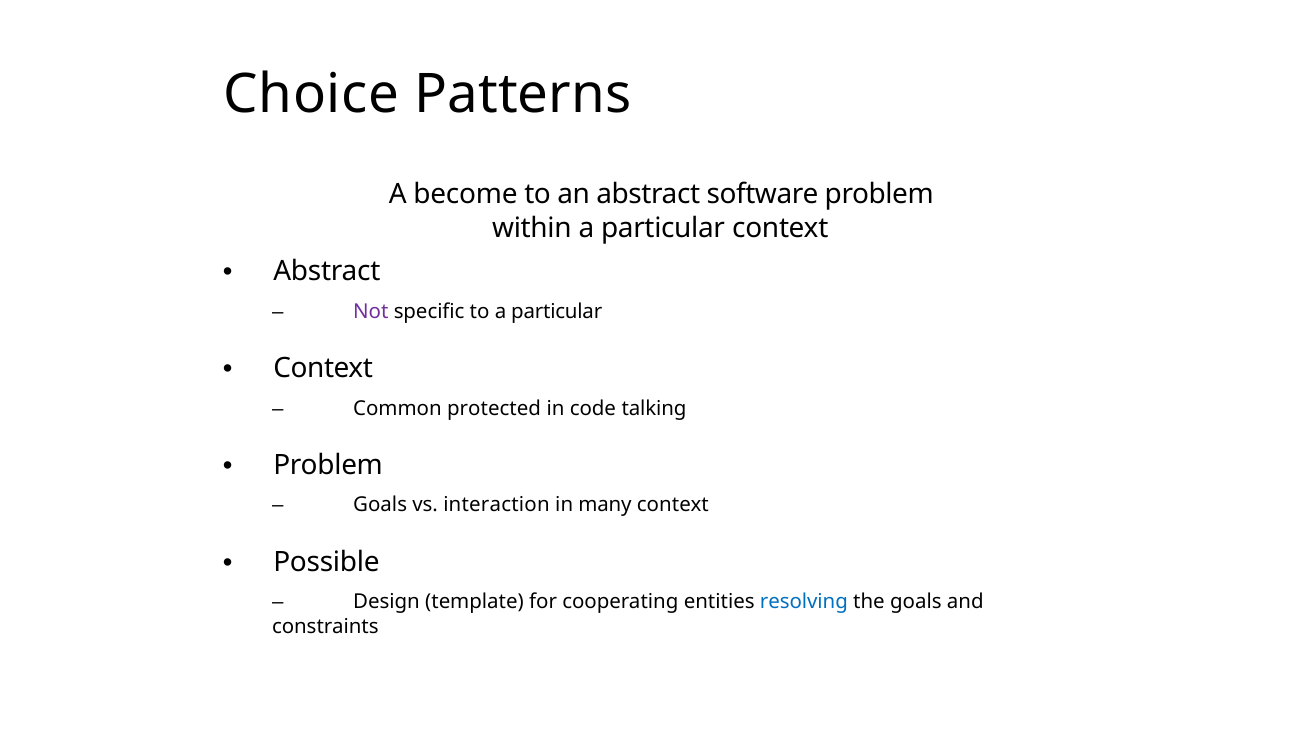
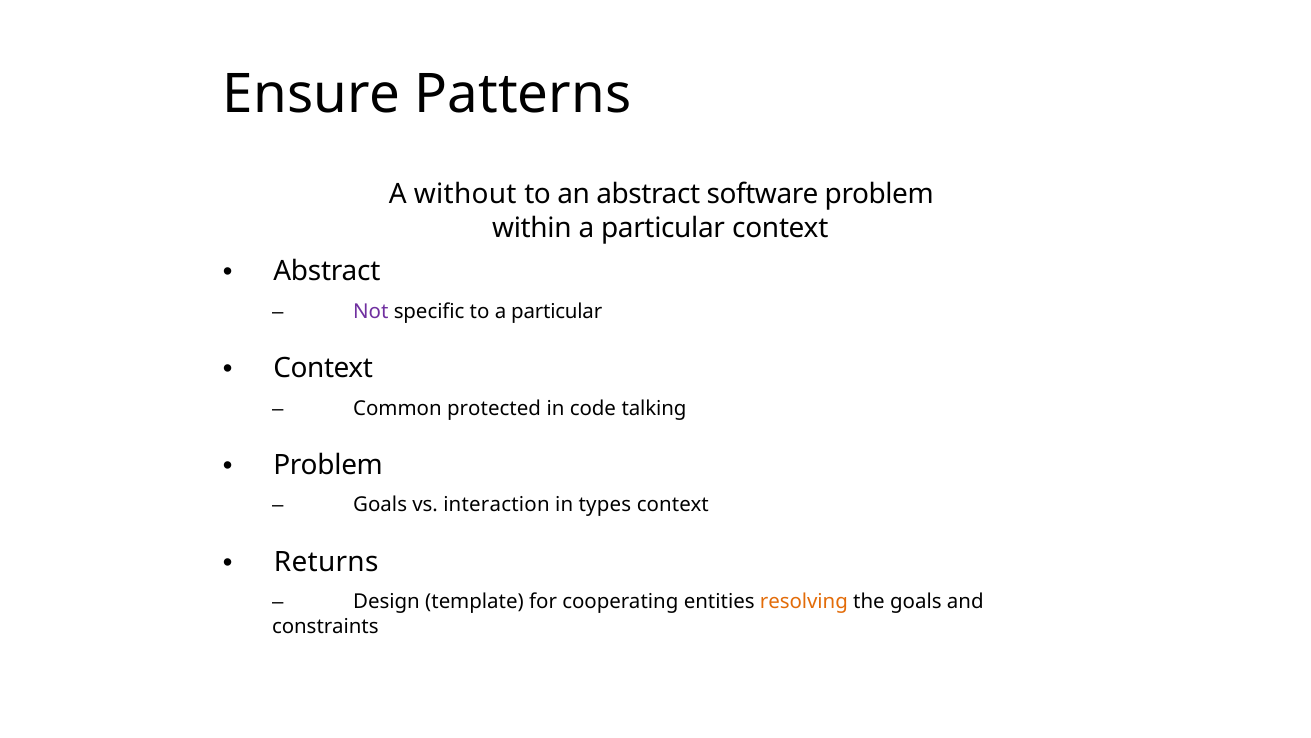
Choice: Choice -> Ensure (312, 95)
become: become -> without (465, 195)
many: many -> types (605, 505)
Possible: Possible -> Returns (326, 561)
resolving colour: blue -> orange (804, 601)
